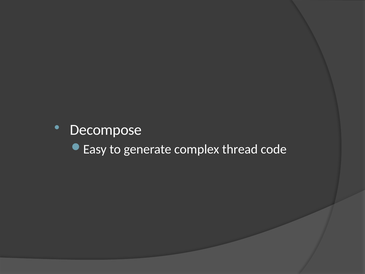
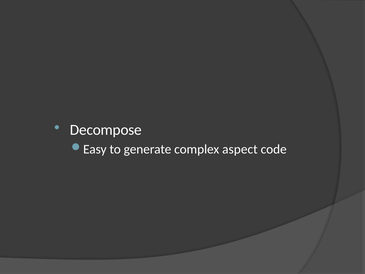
thread: thread -> aspect (240, 149)
